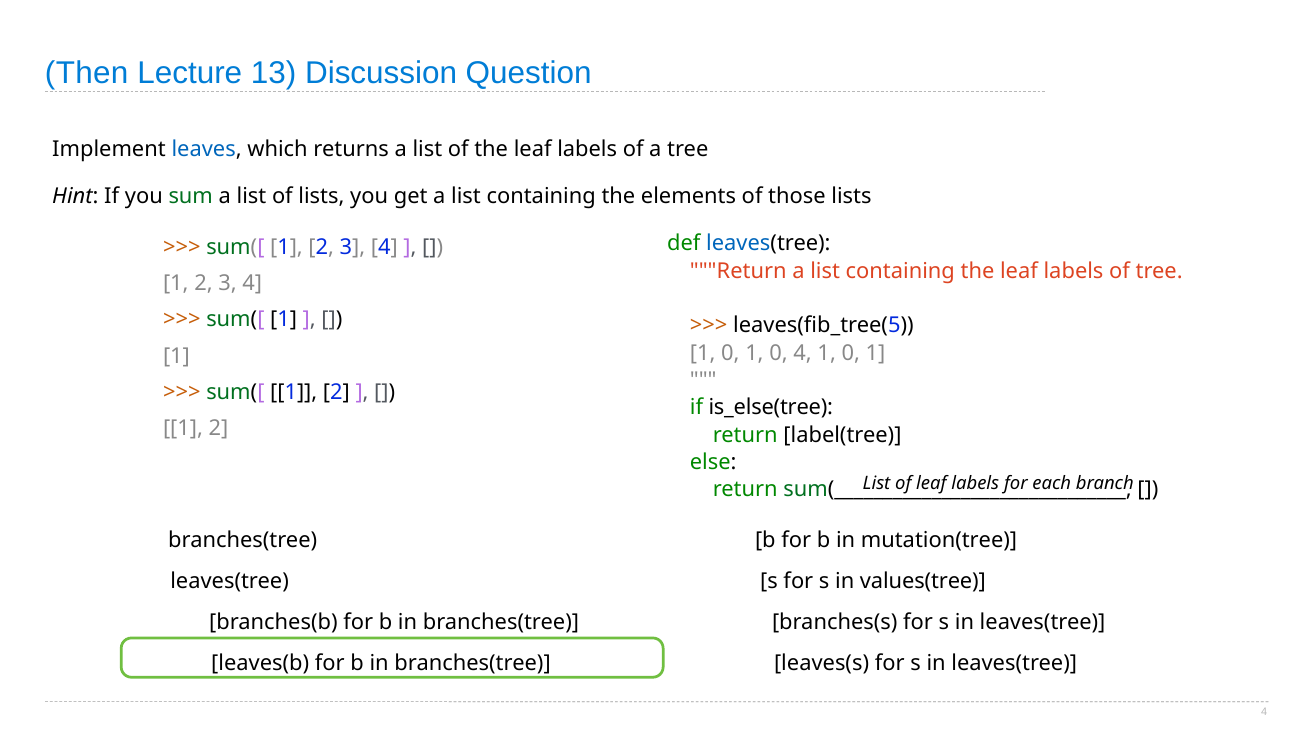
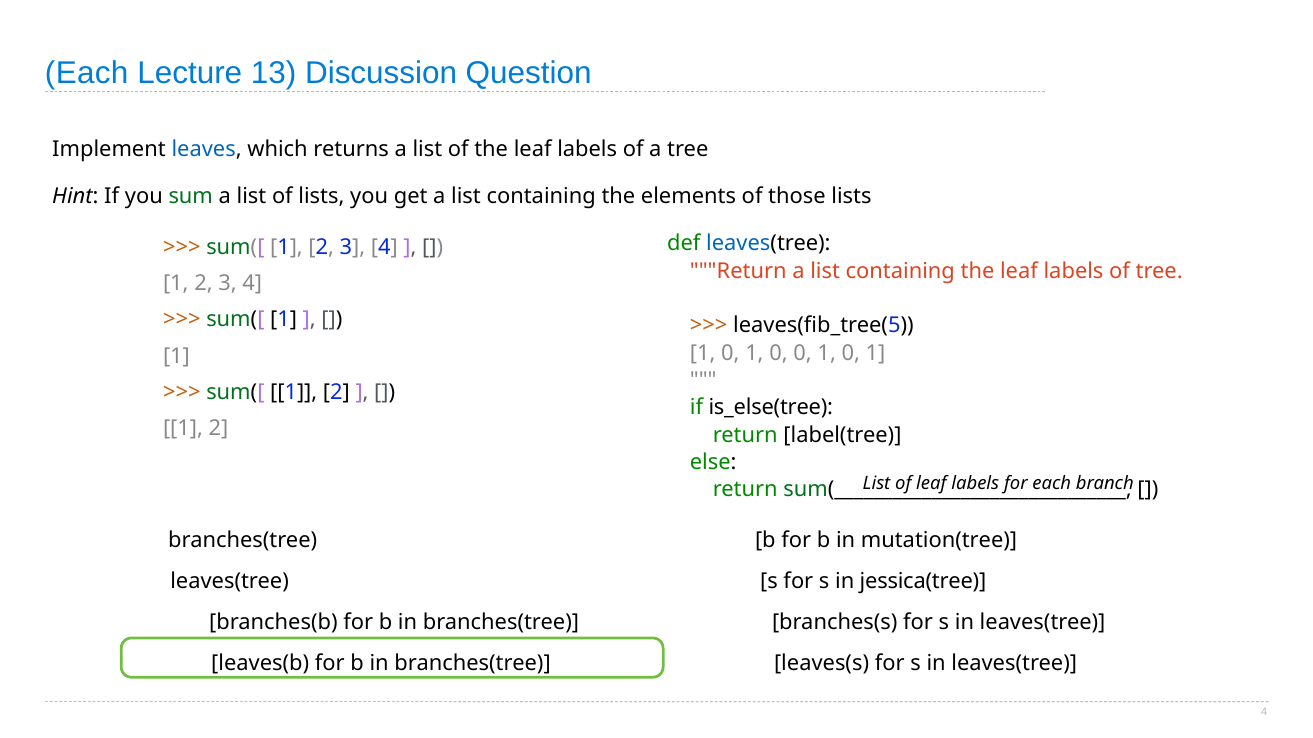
Then: Then -> Each (87, 73)
0 4: 4 -> 0 (803, 353)
values(tree: values(tree -> jessica(tree (923, 582)
